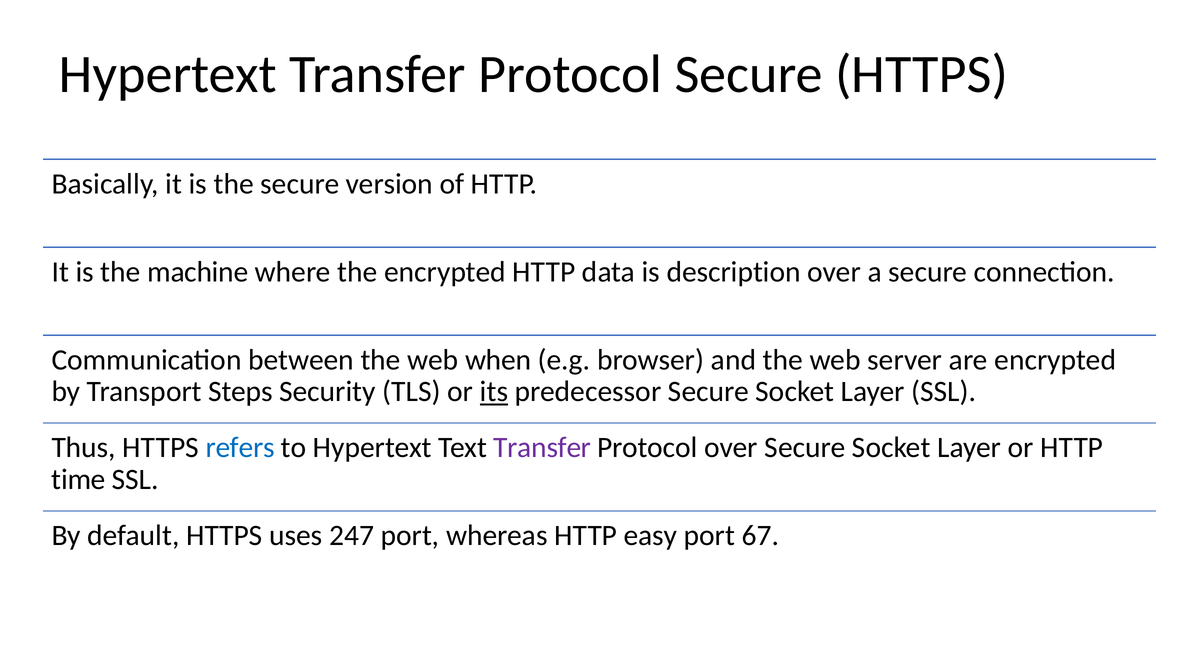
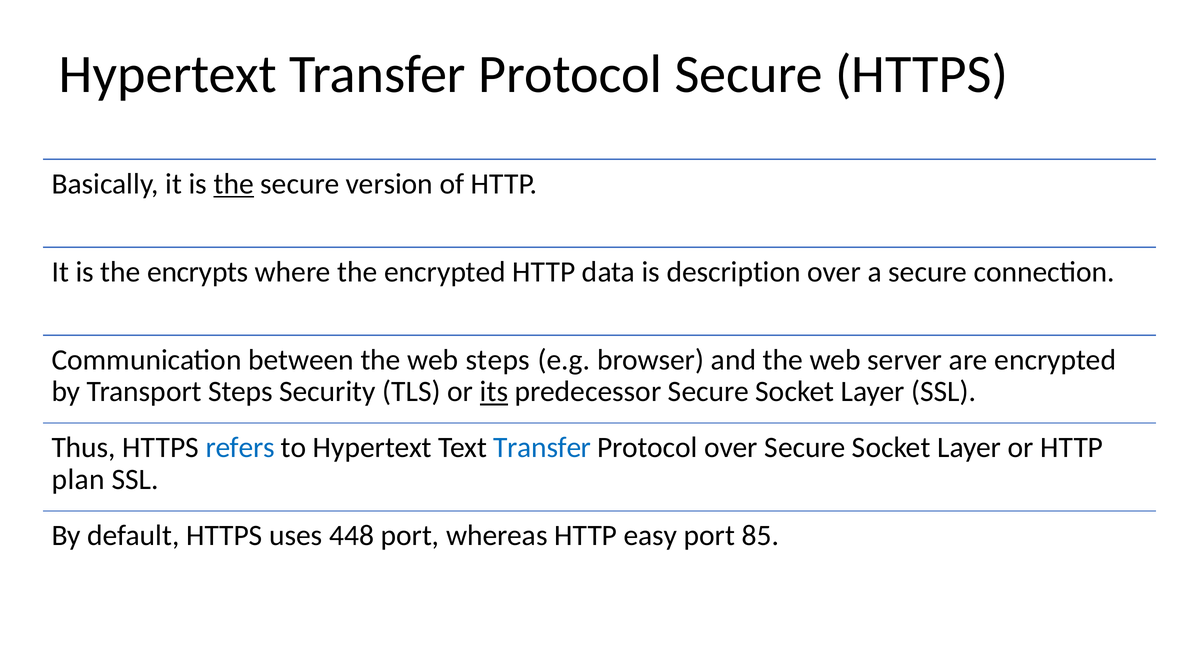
the underline: none -> present (234, 184)
machine: machine -> encrypts (198, 272)
web when: when -> steps (498, 360)
Transfer colour: purple -> blue (542, 448)
time: time -> plan (78, 480)
247: 247 -> 448 (352, 536)
67: 67 -> 85 (760, 536)
